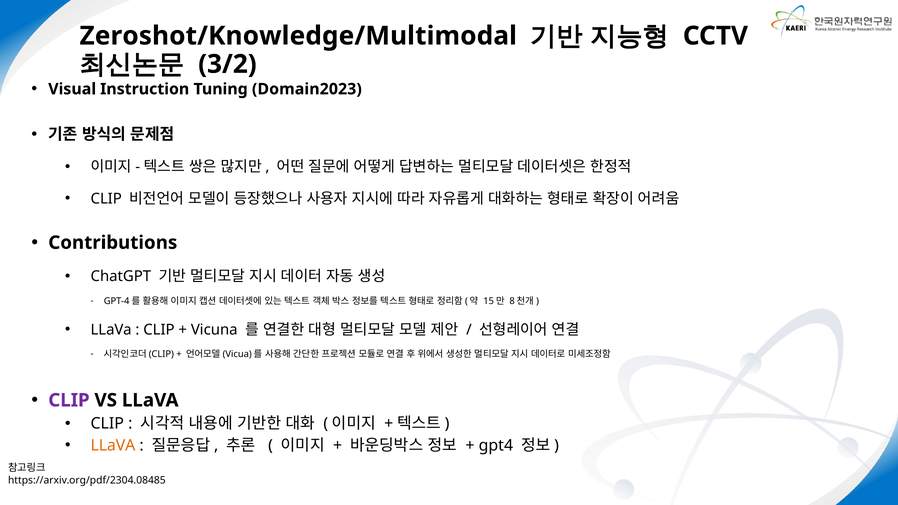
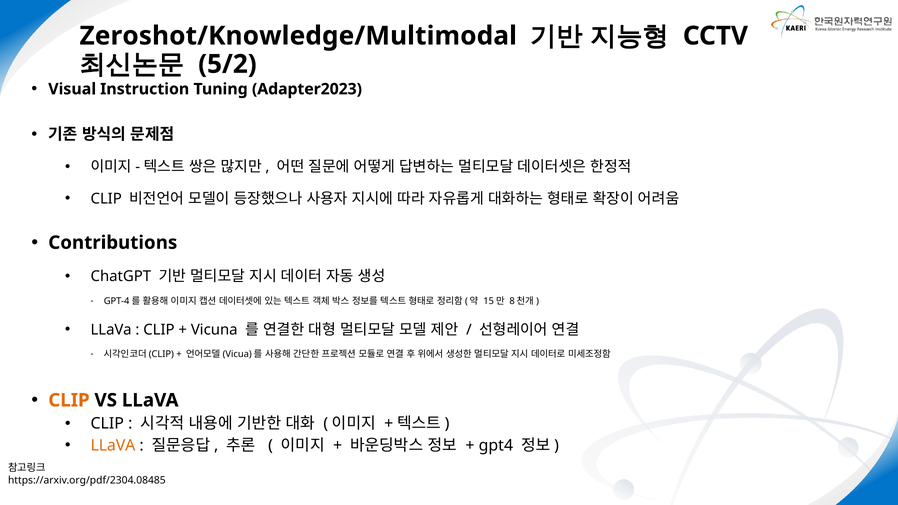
3/2: 3/2 -> 5/2 (227, 64)
Domain2023: Domain2023 -> Adapter2023 (307, 89)
CLIP colour: purple -> orange (69, 400)
